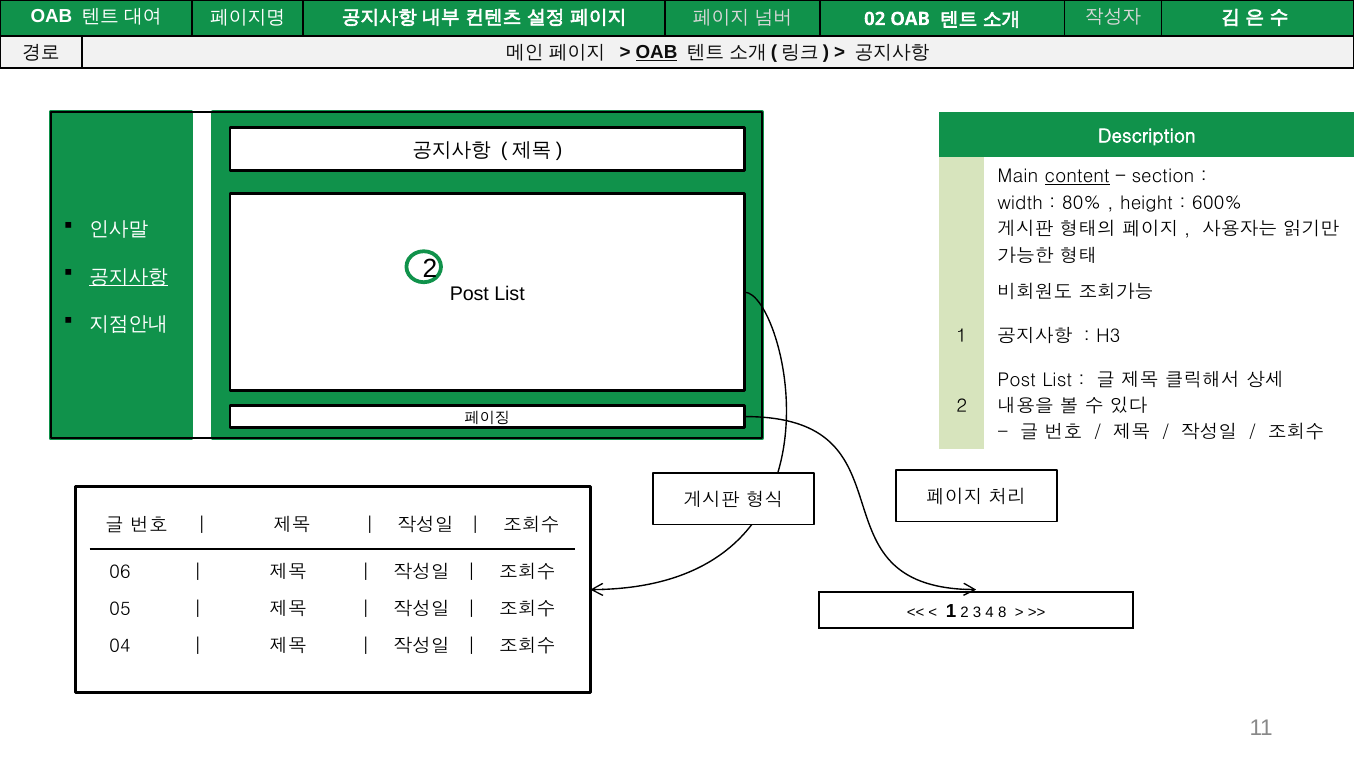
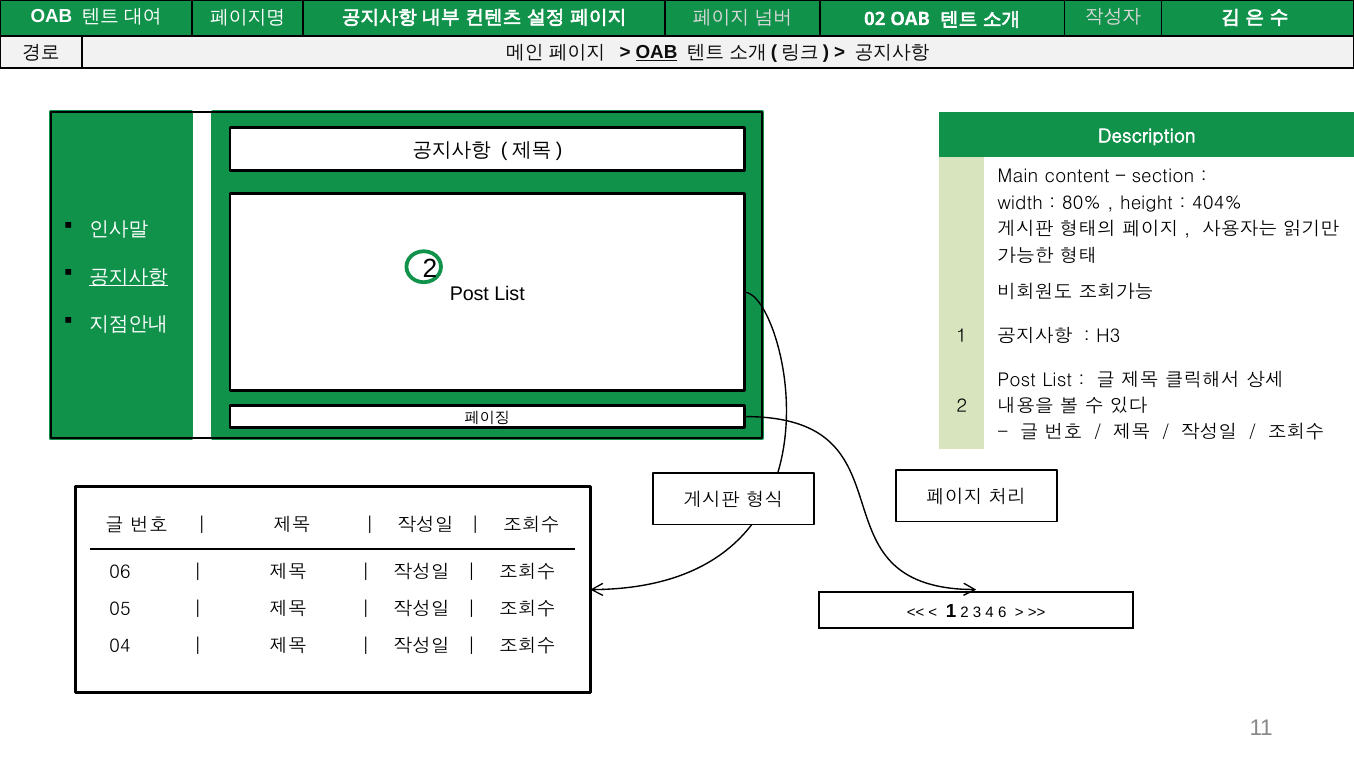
content underline: present -> none (1077, 177)
600%: 600% -> 404% (1217, 203)
8: 8 -> 6 (1002, 612)
